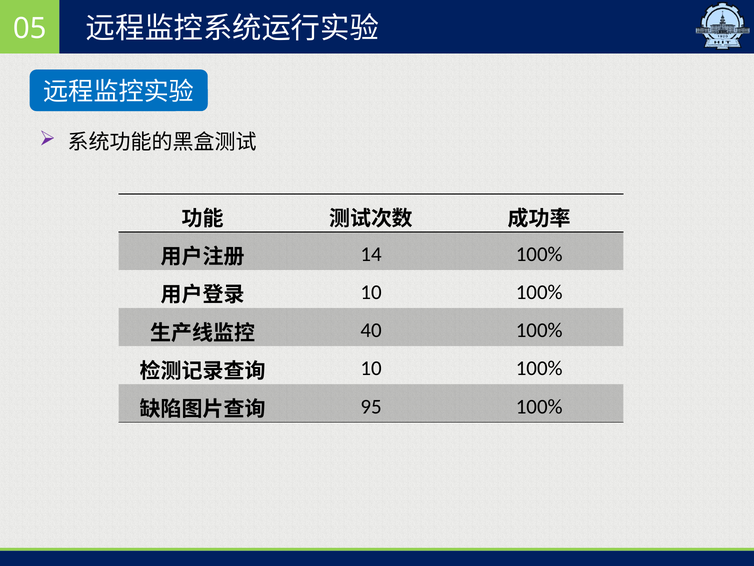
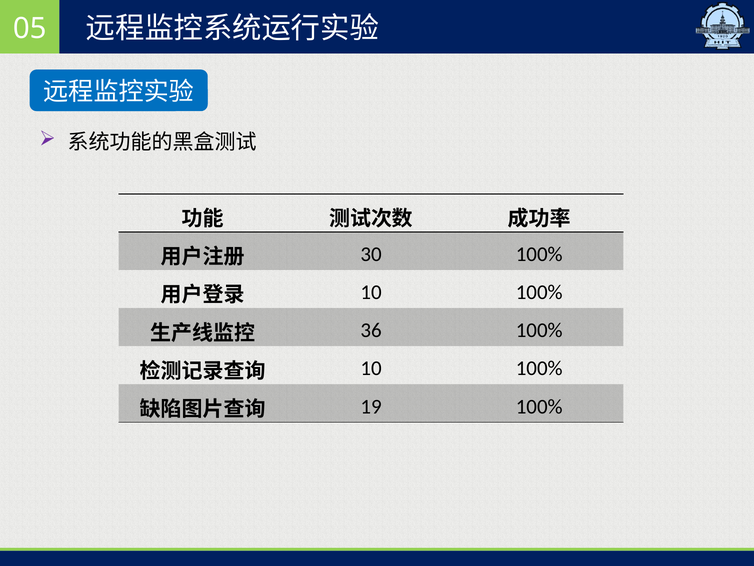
14: 14 -> 30 (371, 254)
40: 40 -> 36 (371, 330)
95: 95 -> 19 (371, 406)
